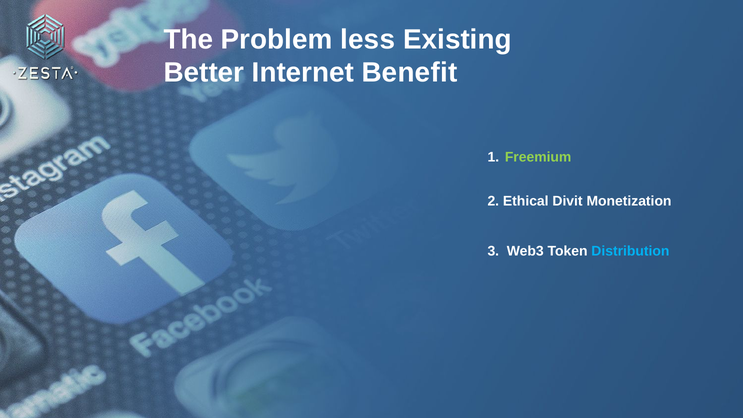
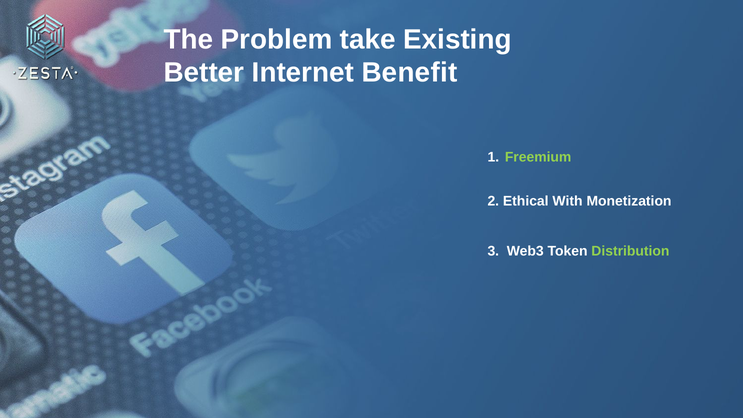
less: less -> take (368, 39)
Divit: Divit -> With (568, 201)
Distribution colour: light blue -> light green (630, 251)
